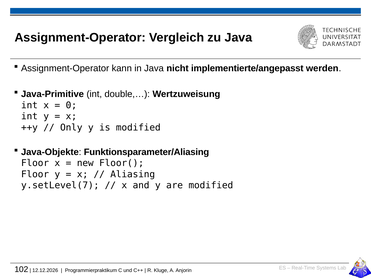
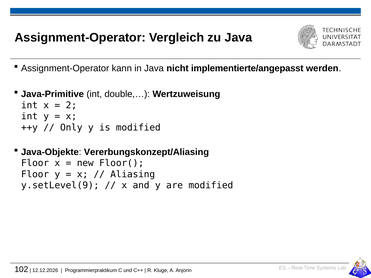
0: 0 -> 2 (71, 105)
Funktionsparameter/Aliasing: Funktionsparameter/Aliasing -> Vererbungskonzept/Aliasing (146, 152)
y.setLevel(7: y.setLevel(7 -> y.setLevel(9 (60, 186)
